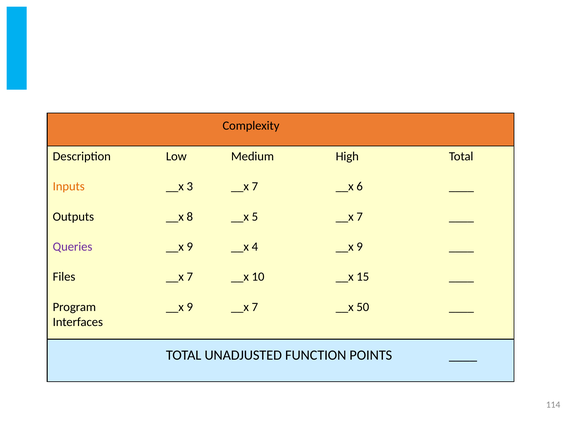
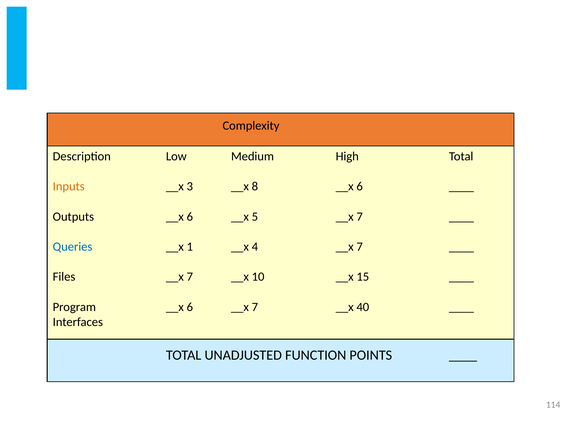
3 __x 7: 7 -> 8 (255, 187)
Outputs __x 8: 8 -> 6 (190, 217)
Queries colour: purple -> blue (73, 247)
9: 9 -> 1 (190, 247)
4 __x 9: 9 -> 7 (360, 247)
Program __x 9: 9 -> 6 (190, 307)
50: 50 -> 40 (363, 307)
